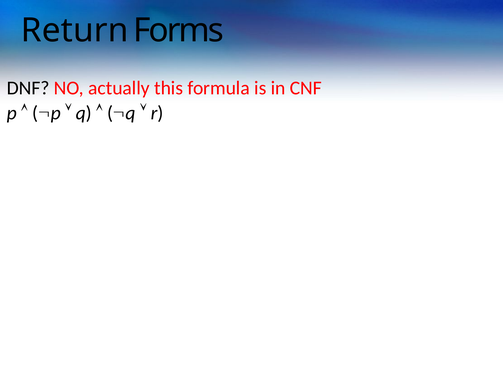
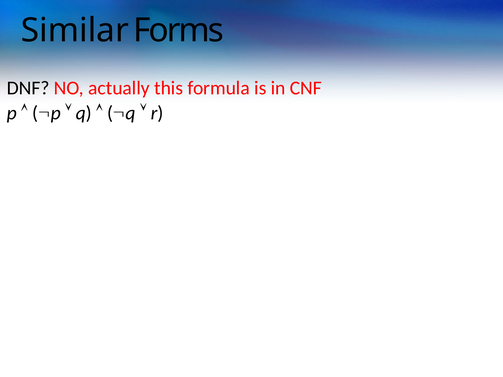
Return: Return -> Similar (75, 31)
